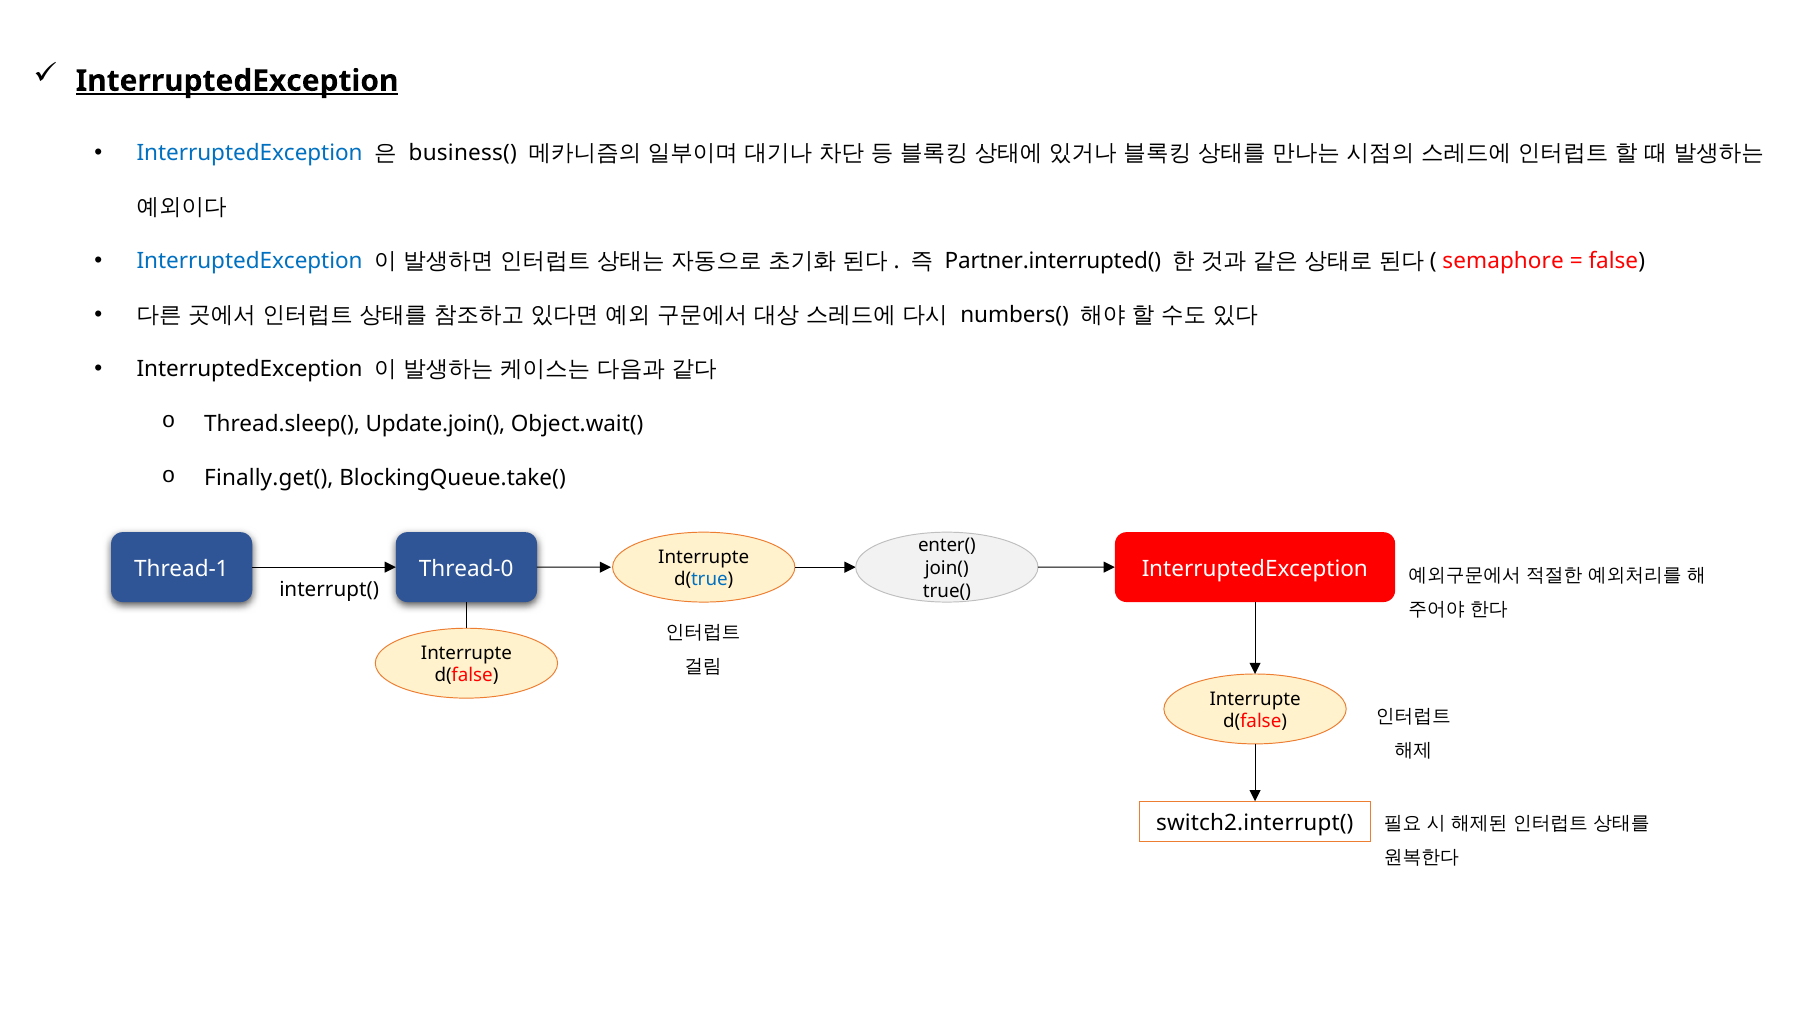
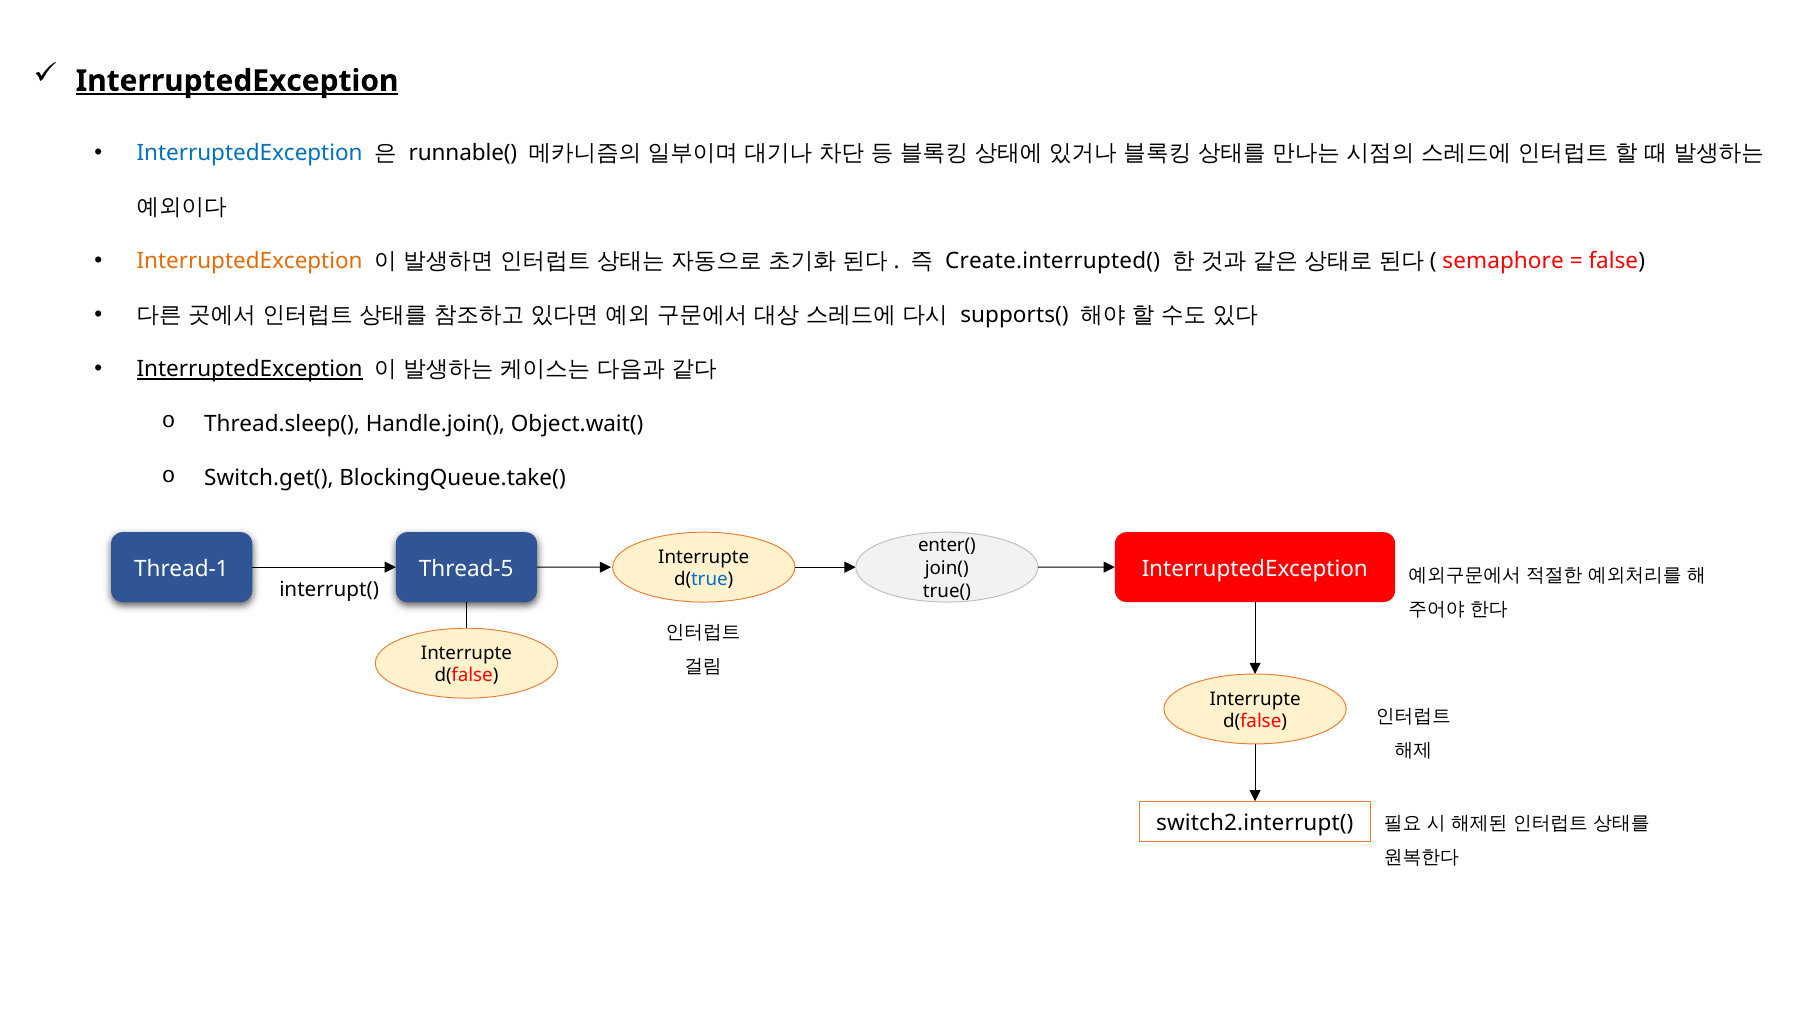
business(: business( -> runnable( (463, 153)
InterruptedException colour: blue -> orange (250, 261)
Partner.interrupted(: Partner.interrupted( -> Create.interrupted( (1053, 261)
numbers(: numbers( -> supports( (1015, 315)
InterruptedException underline: none -> present (250, 369)
Update.join(: Update.join( -> Handle.join( (435, 423)
Finally.get(: Finally.get( -> Switch.get( (269, 478)
Thread-0: Thread-0 -> Thread-5 (466, 568)
